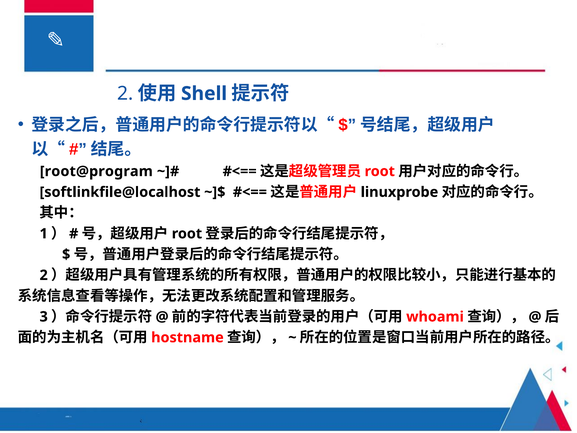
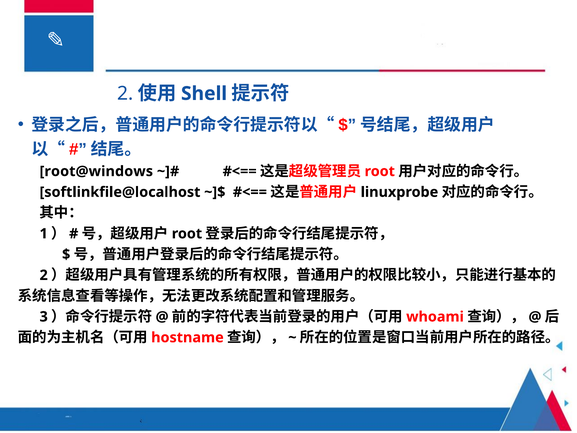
root@program: root@program -> root@windows (96, 171)
